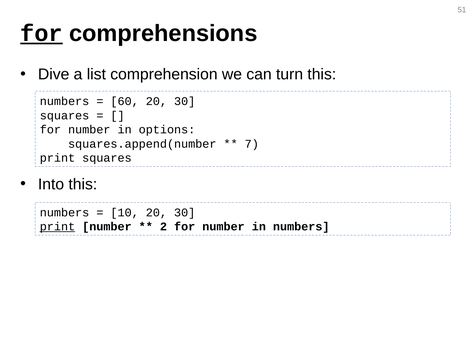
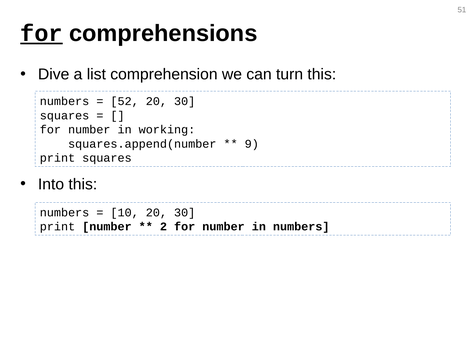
60: 60 -> 52 (125, 101)
options: options -> working (167, 130)
7: 7 -> 9 (252, 144)
print underline: present -> none (57, 227)
